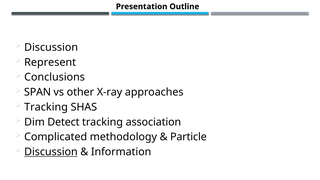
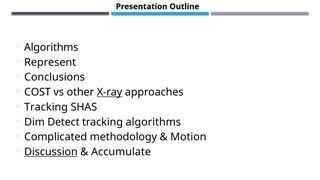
Discussion: Discussion -> Algorithms (51, 47)
SPAN: SPAN -> COST (38, 92)
X-ray underline: none -> present (110, 92)
tracking association: association -> algorithms (153, 122)
Particle: Particle -> Motion (188, 137)
Information: Information -> Accumulate (121, 152)
